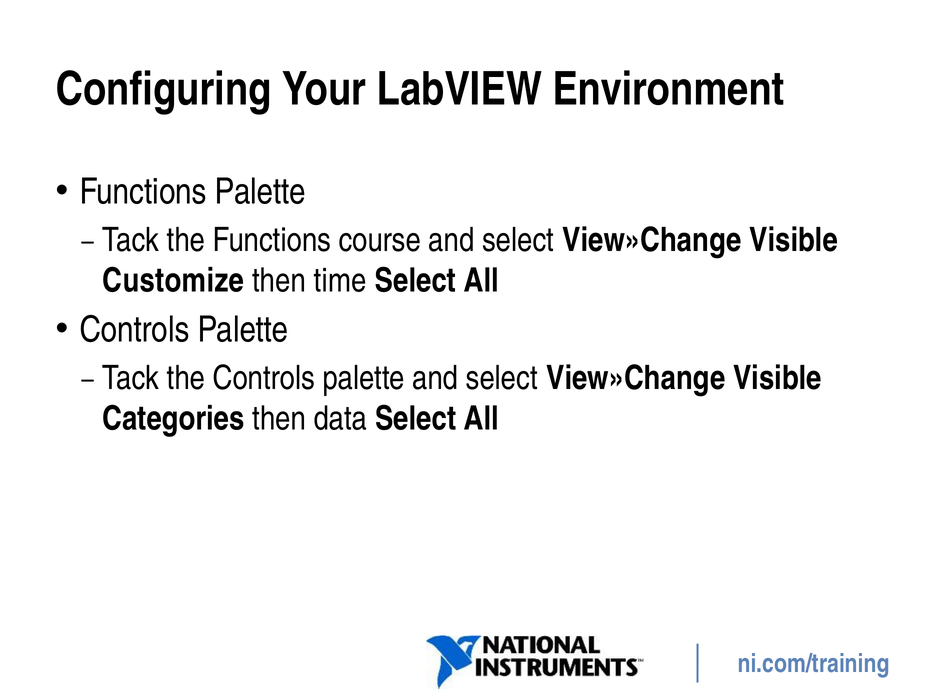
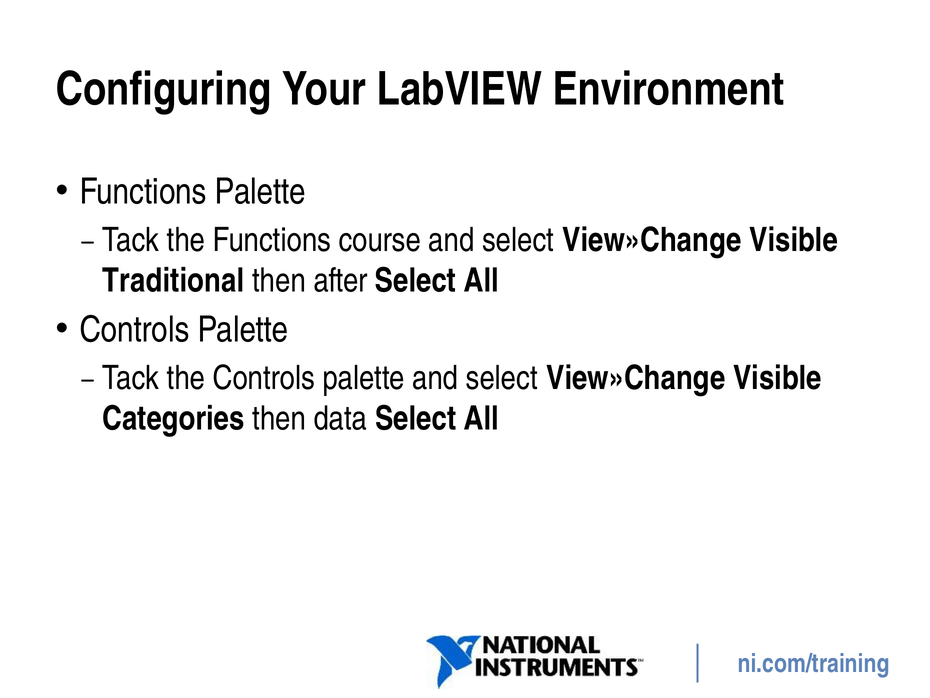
Customize: Customize -> Traditional (173, 280)
time: time -> after (340, 280)
